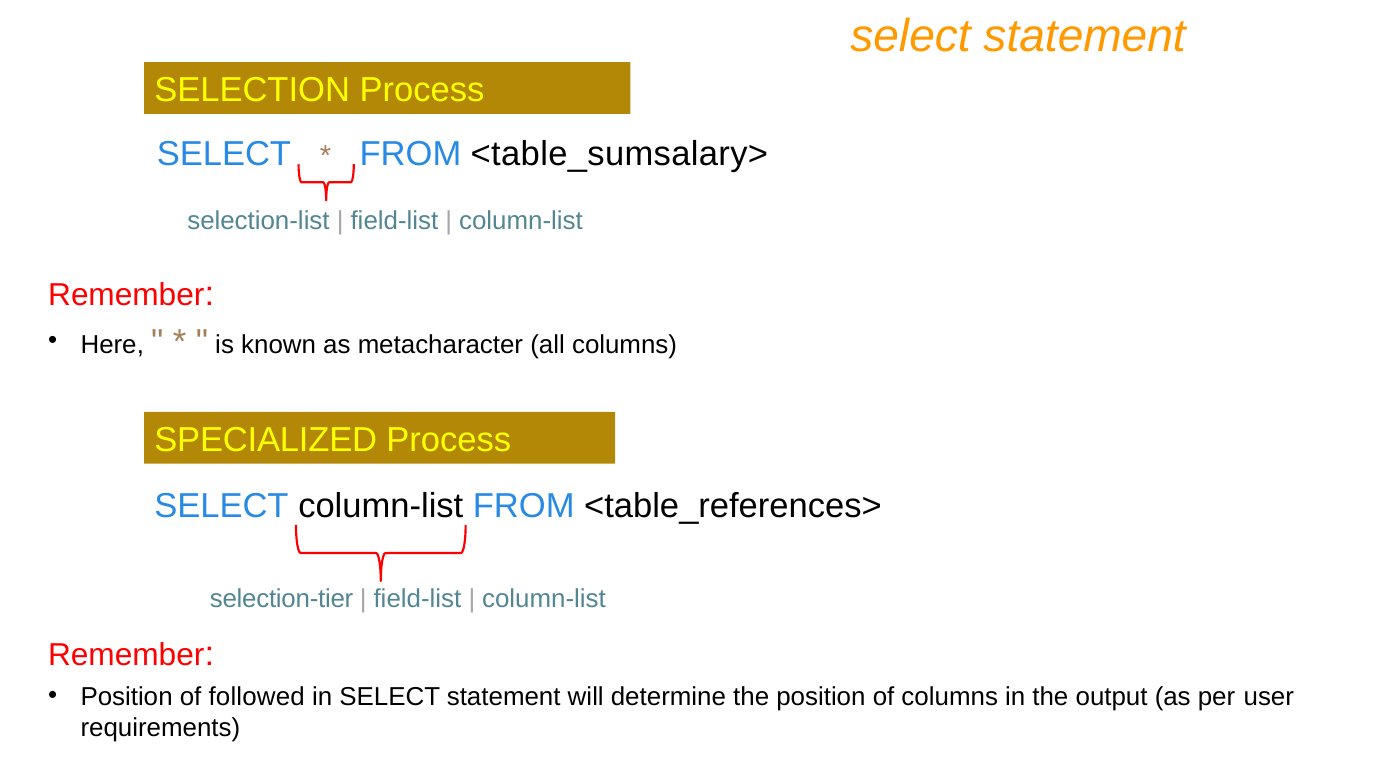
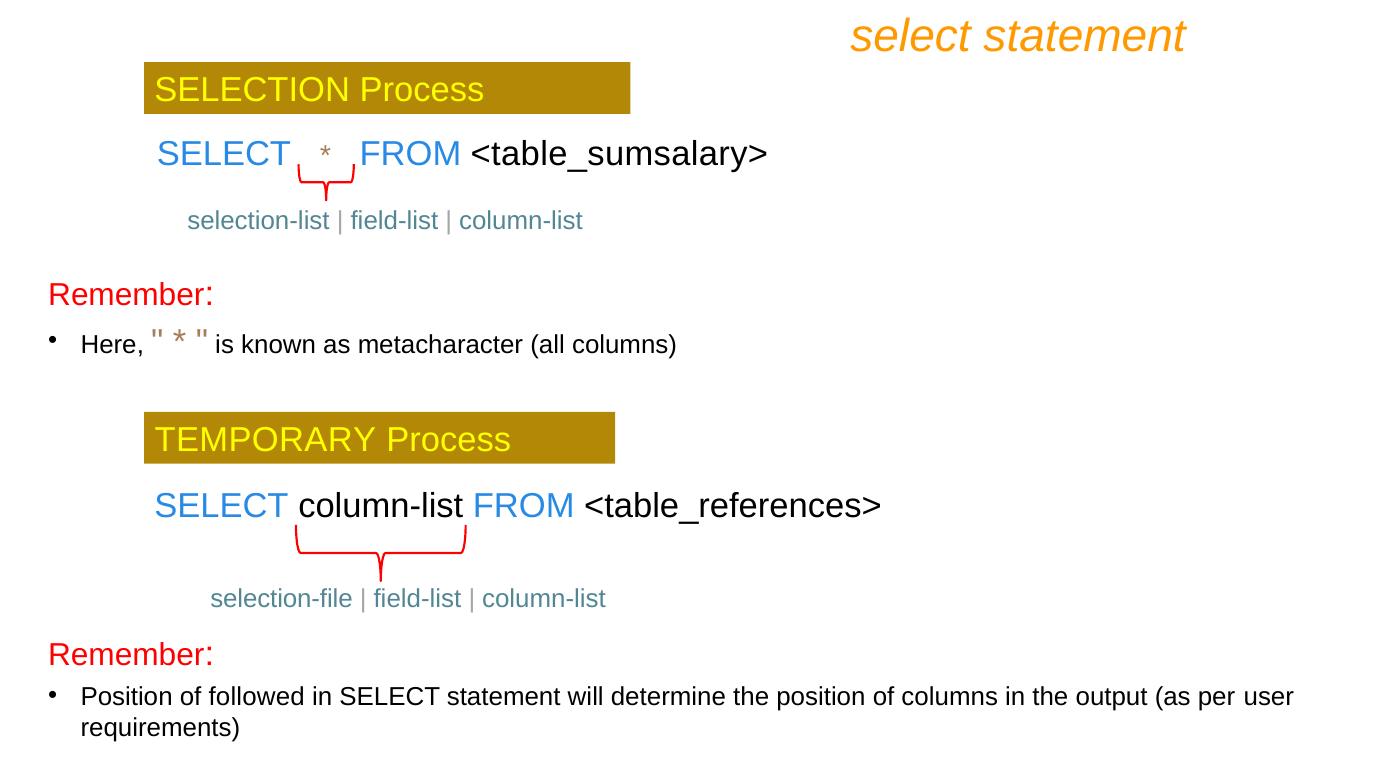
SPECIALIZED: SPECIALIZED -> TEMPORARY (265, 440)
selection-tier: selection-tier -> selection-file (282, 599)
